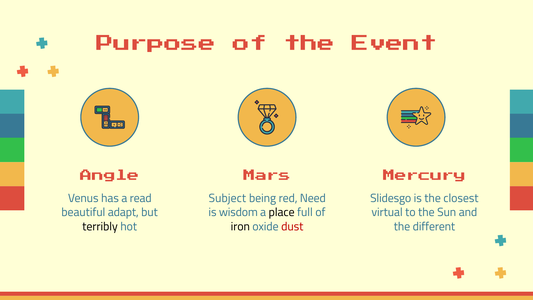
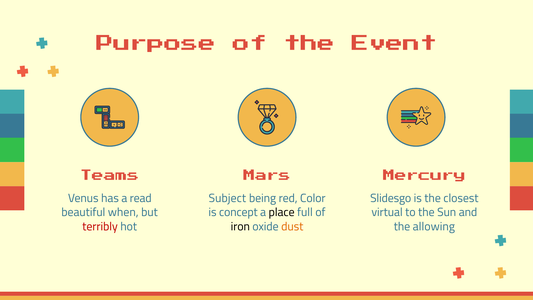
Angle: Angle -> Teams (110, 178)
Need: Need -> Color (313, 198)
adapt: adapt -> when (123, 212)
wisdom: wisdom -> concept (238, 212)
terribly colour: black -> red (100, 226)
dust colour: red -> orange (292, 226)
different: different -> allowing (434, 226)
